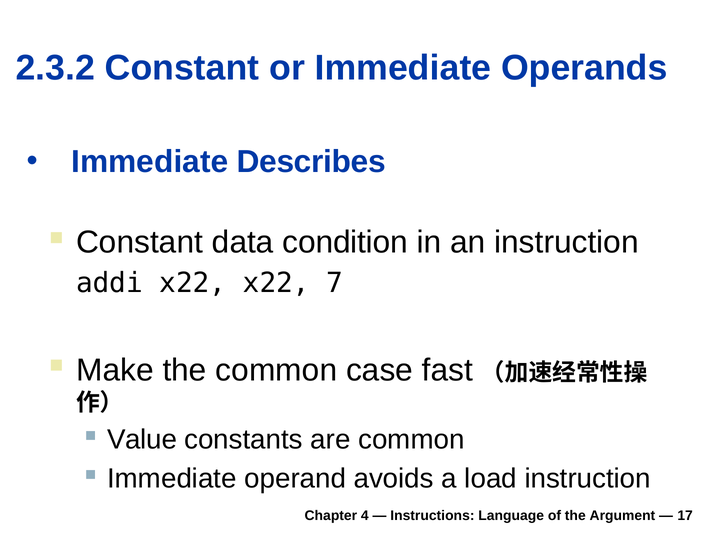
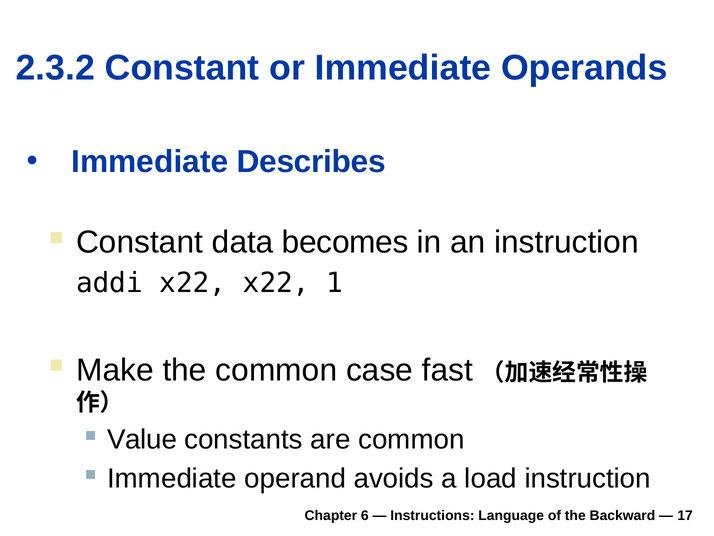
condition: condition -> becomes (345, 242)
7: 7 -> 1 (335, 283)
4: 4 -> 6 (365, 515)
Argument: Argument -> Backward (622, 515)
